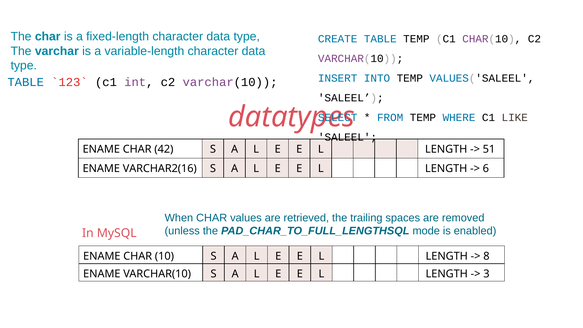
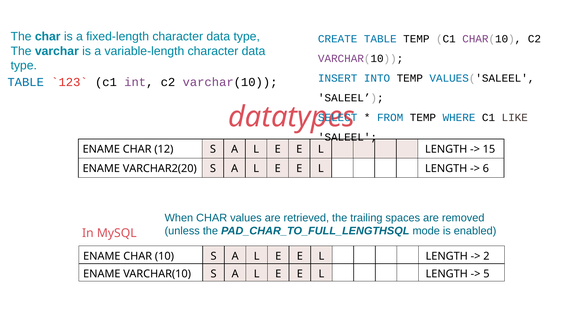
42: 42 -> 12 (164, 149)
51: 51 -> 15 (489, 149)
VARCHAR2(16: VARCHAR2(16 -> VARCHAR2(20 (160, 168)
8: 8 -> 2 (486, 256)
3: 3 -> 5 (486, 274)
